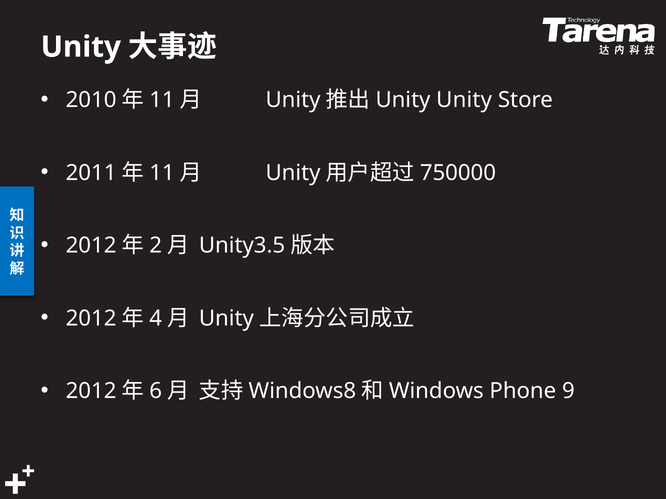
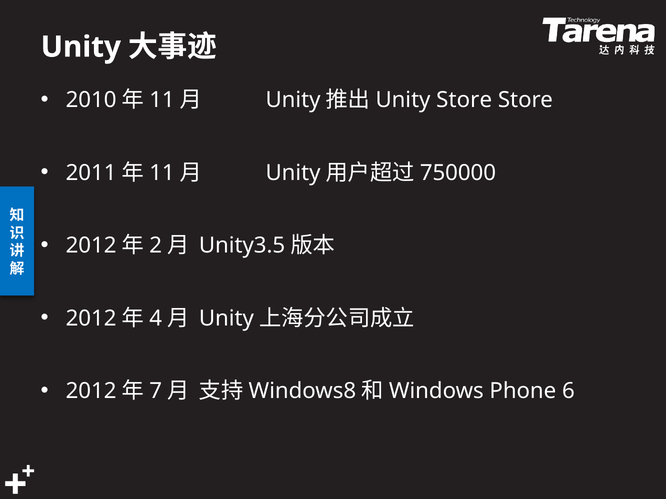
Unity: Unity -> Store (464, 100)
6: 6 -> 7 (156, 391)
9: 9 -> 6 (568, 391)
